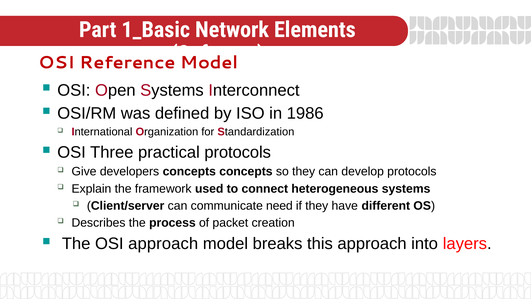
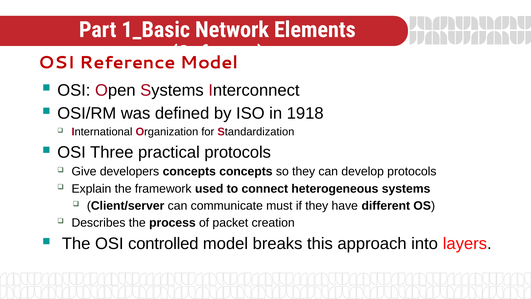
1986: 1986 -> 1918 (305, 113)
need: need -> must (279, 206)
OSI approach: approach -> controlled (163, 243)
